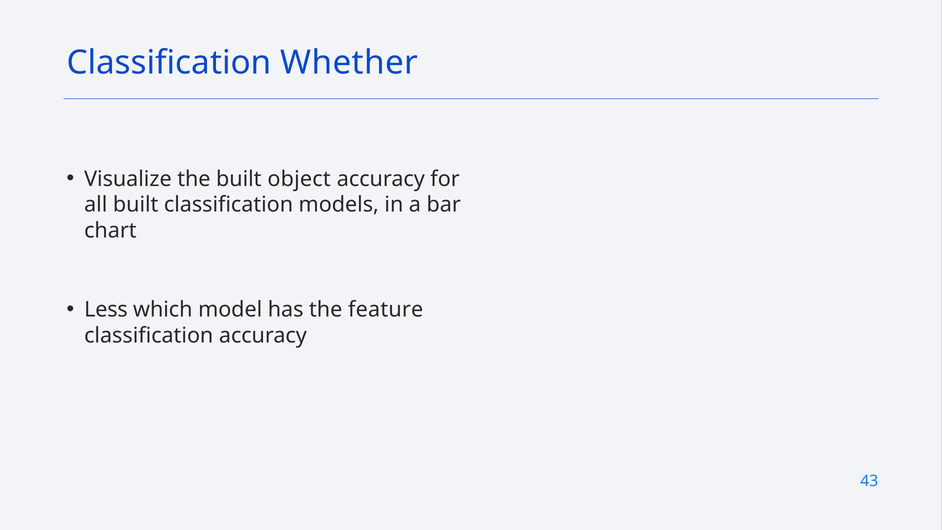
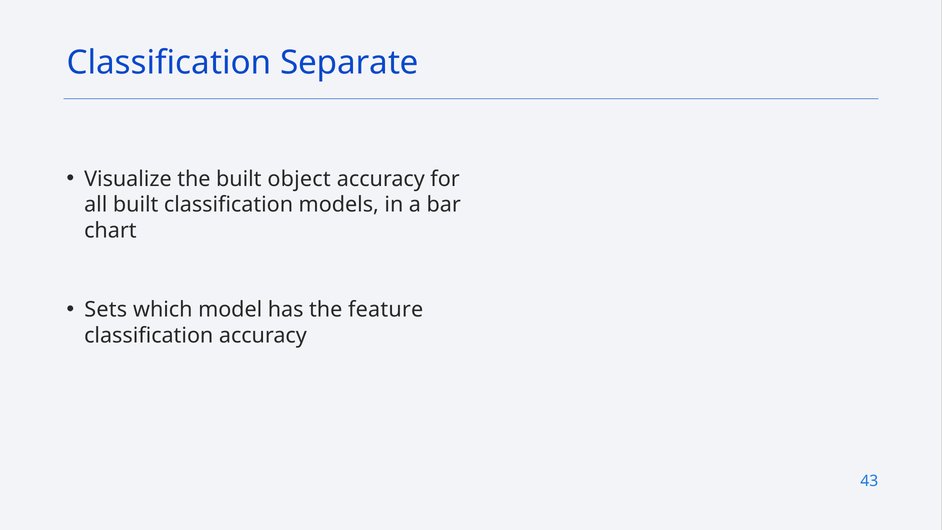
Whether: Whether -> Separate (349, 63)
Less: Less -> Sets (106, 310)
